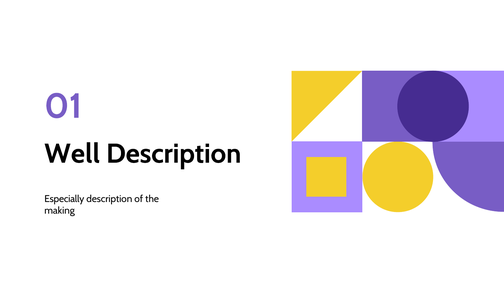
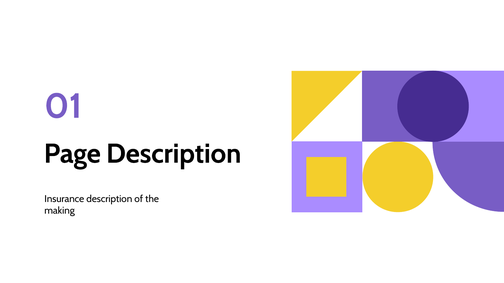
Well: Well -> Page (72, 154)
Especially: Especially -> Insurance (64, 199)
